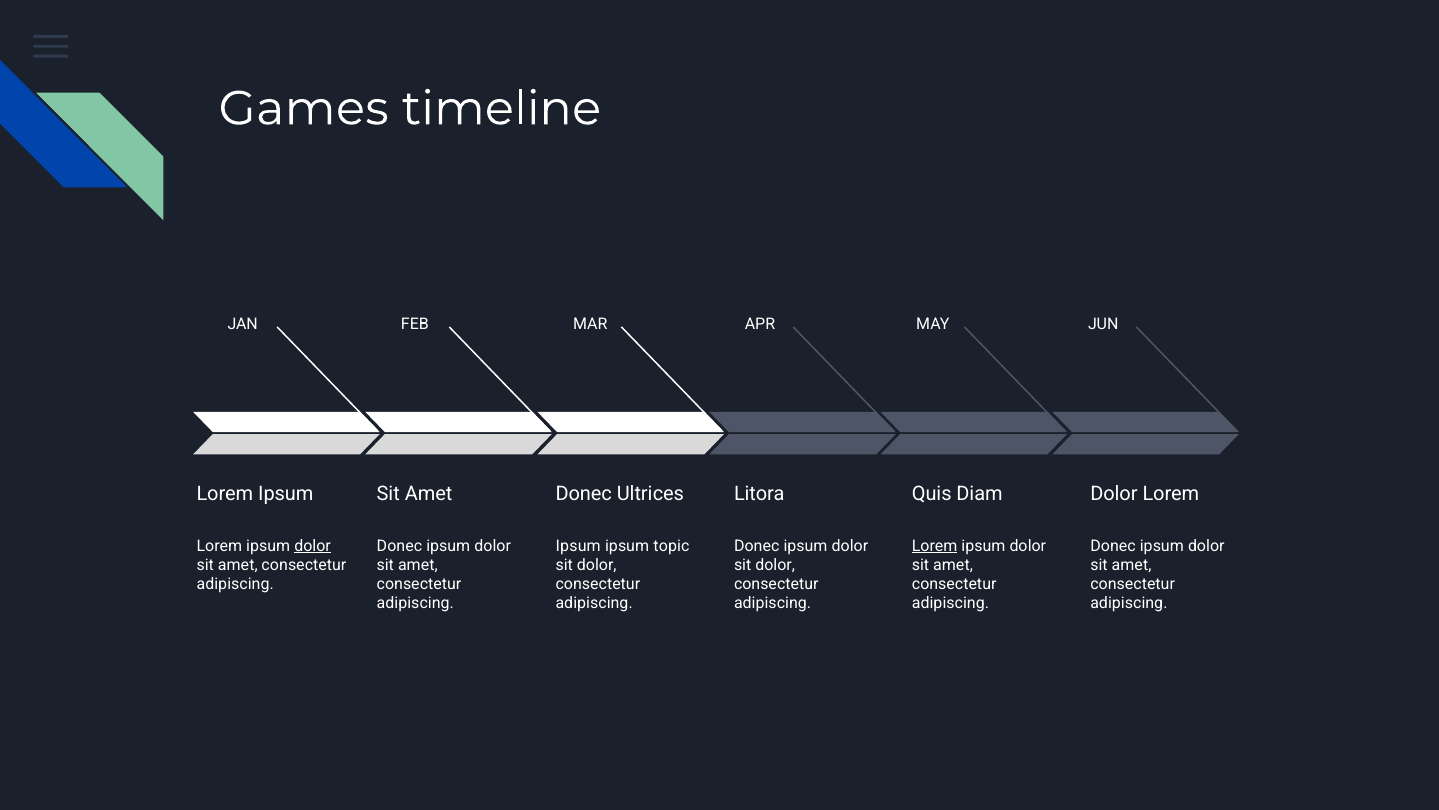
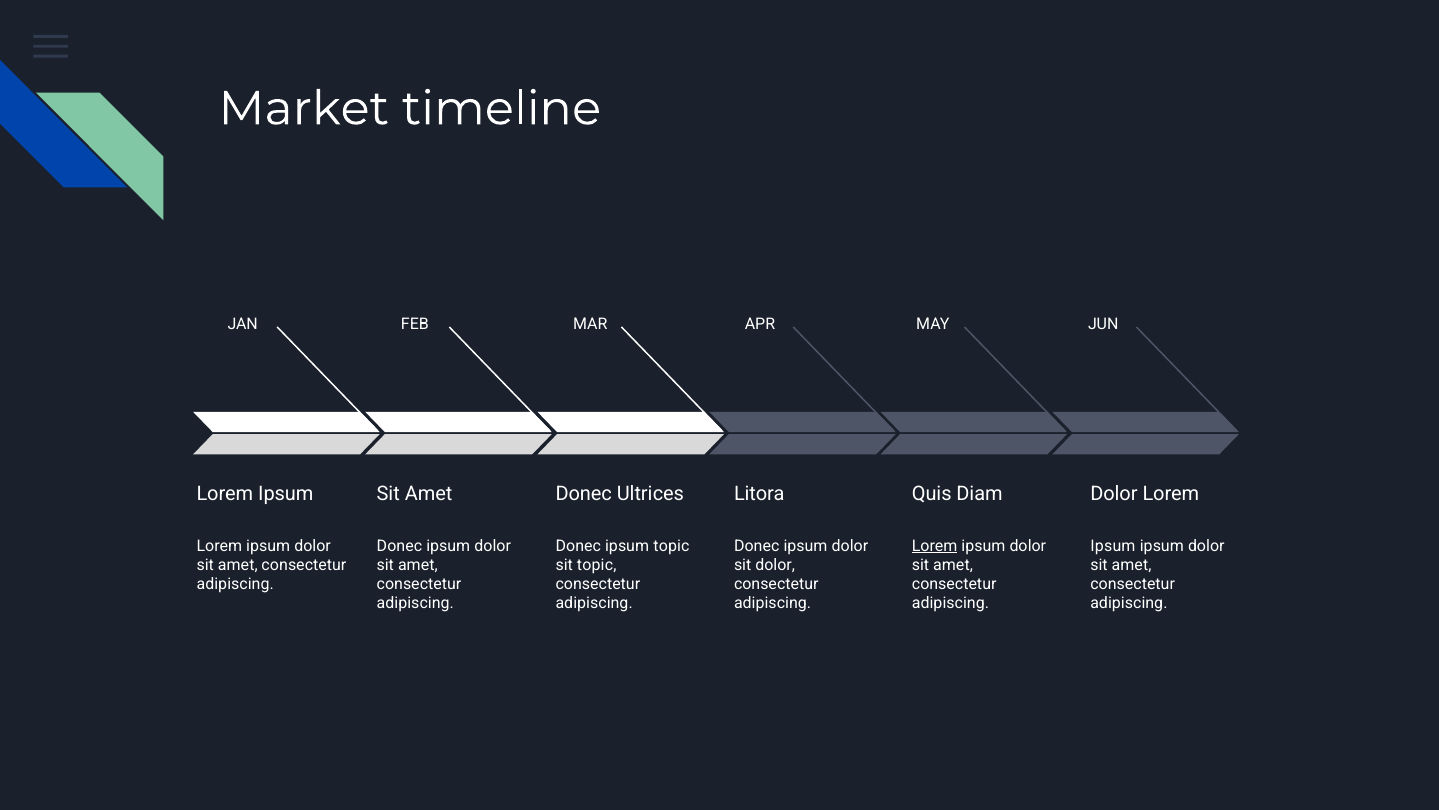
Games: Games -> Market (304, 109)
dolor underline: present -> none (313, 546)
Ipsum: Ipsum -> Donec (578, 546)
Donec: Donec -> Ipsum (1113, 546)
dolor: dolor -> topic (597, 565)
